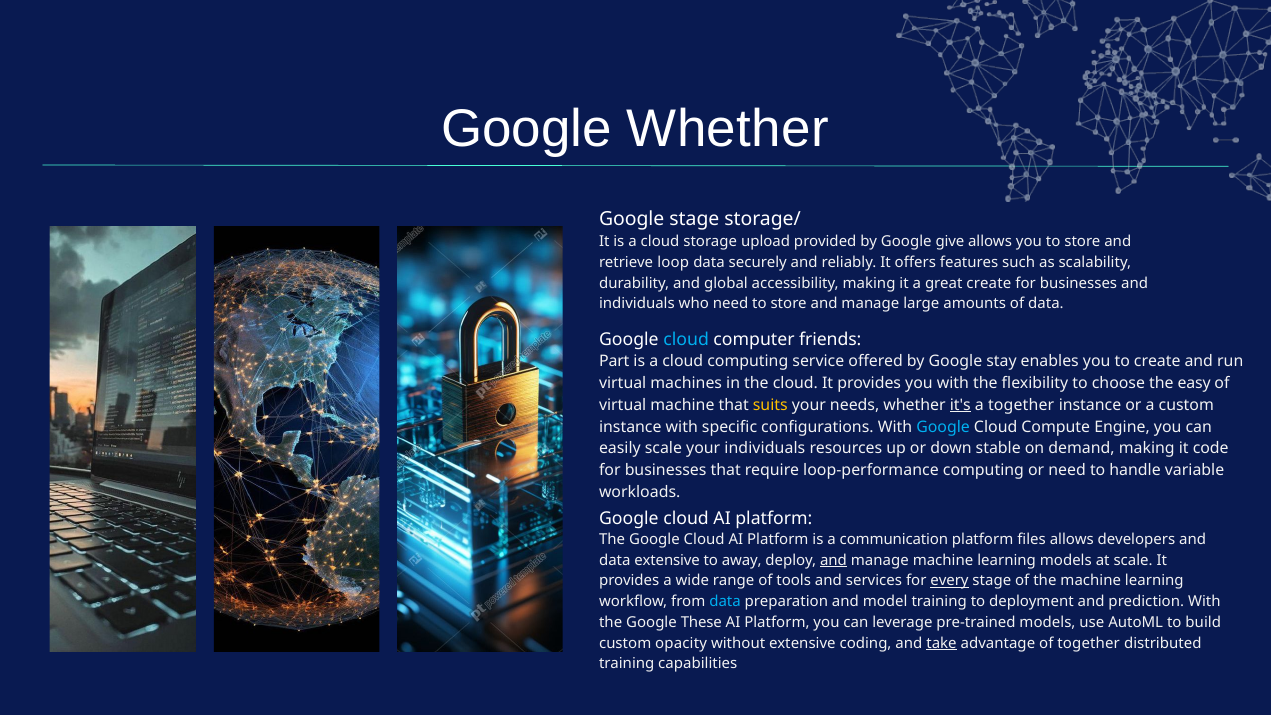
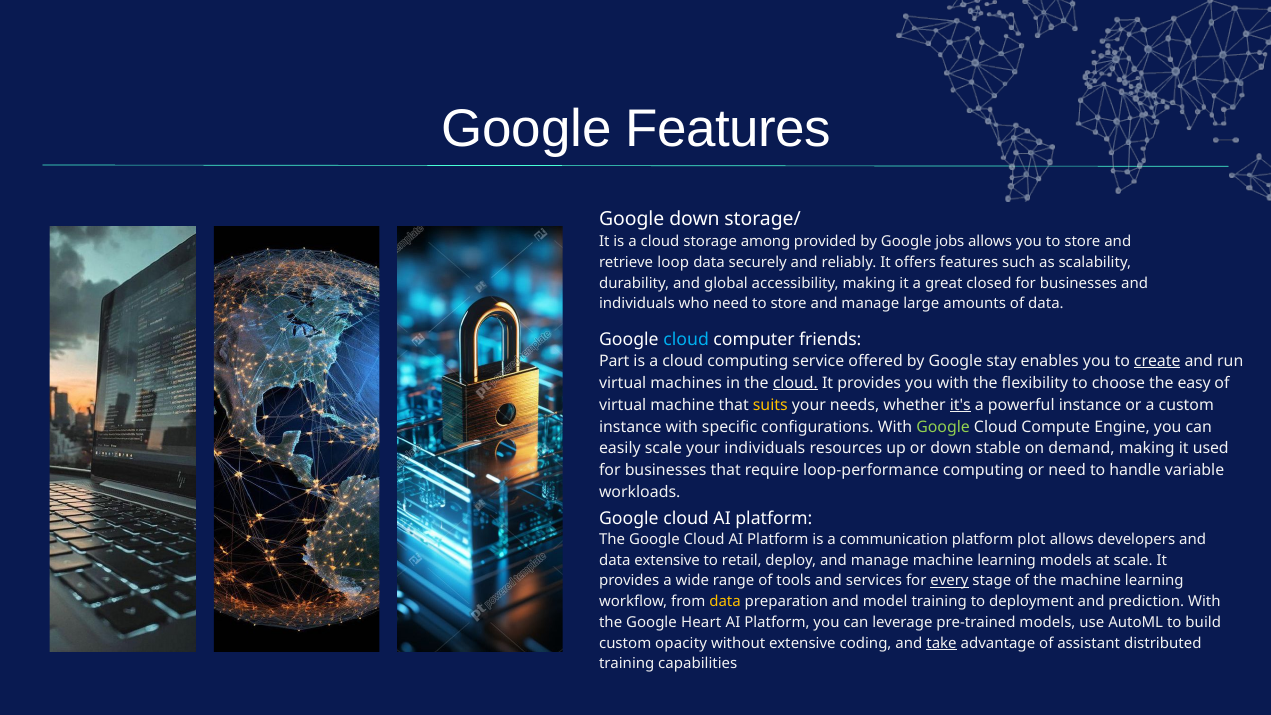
Google Whether: Whether -> Features (728, 129)
Google stage: stage -> down (694, 220)
upload: upload -> among (766, 242)
give: give -> jobs (950, 242)
great create: create -> closed (989, 283)
create underline: none -> present (1157, 361)
cloud underline: none -> present (795, 383)
a together: together -> powerful (1021, 405)
Google colour: light blue -> light green (943, 427)
code: code -> used (1211, 449)
files: files -> plot (1031, 540)
away: away -> retail (742, 560)
and underline: present -> none (834, 560)
data colour: light blue -> yellow (725, 602)
These: These -> Heart (701, 622)
of together: together -> assistant (1089, 643)
